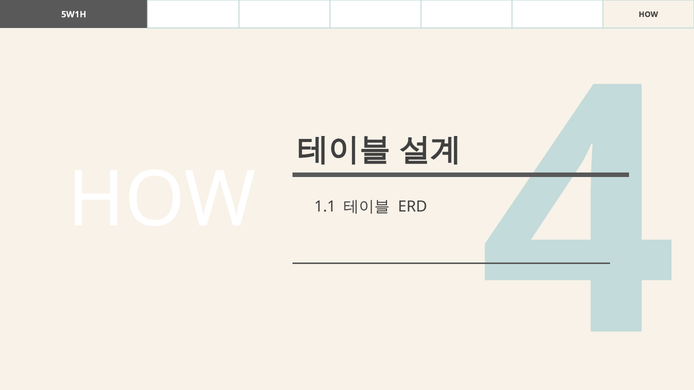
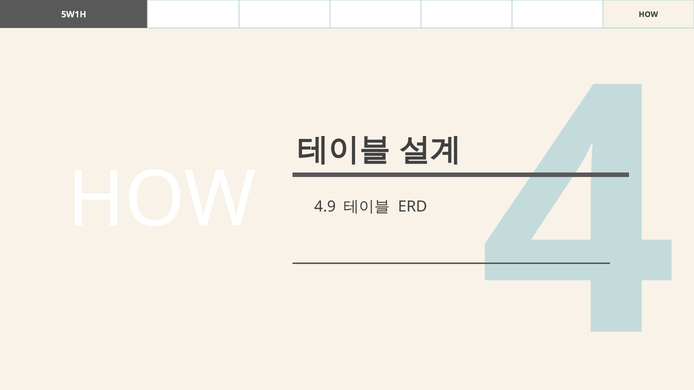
1.1: 1.1 -> 4.9 (325, 207)
